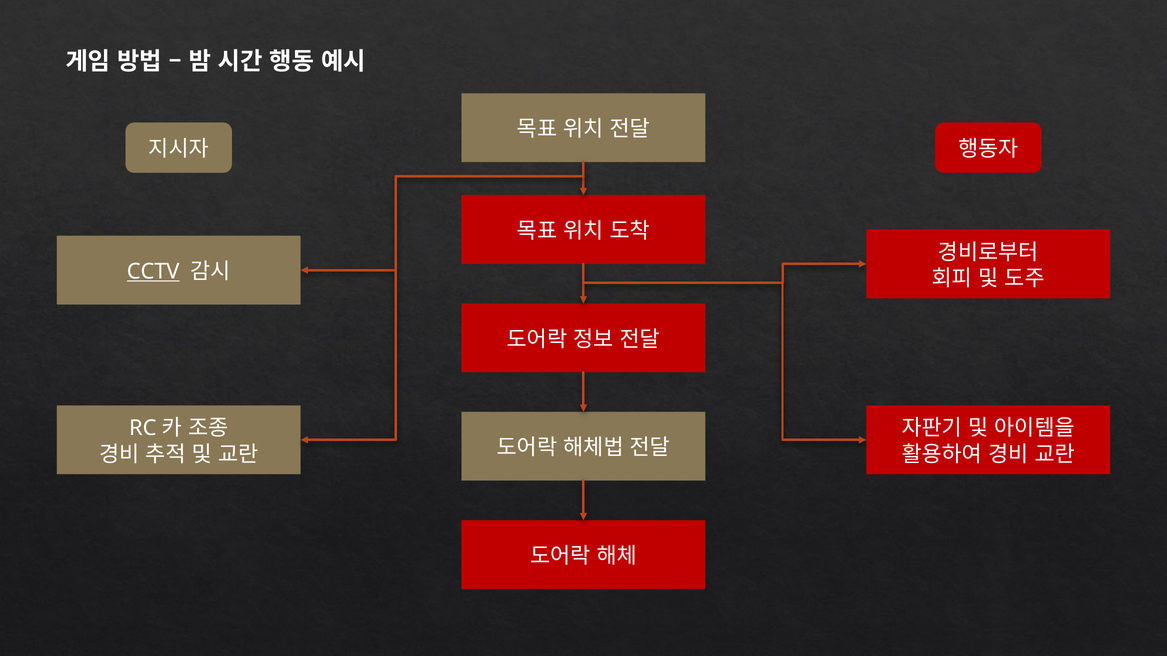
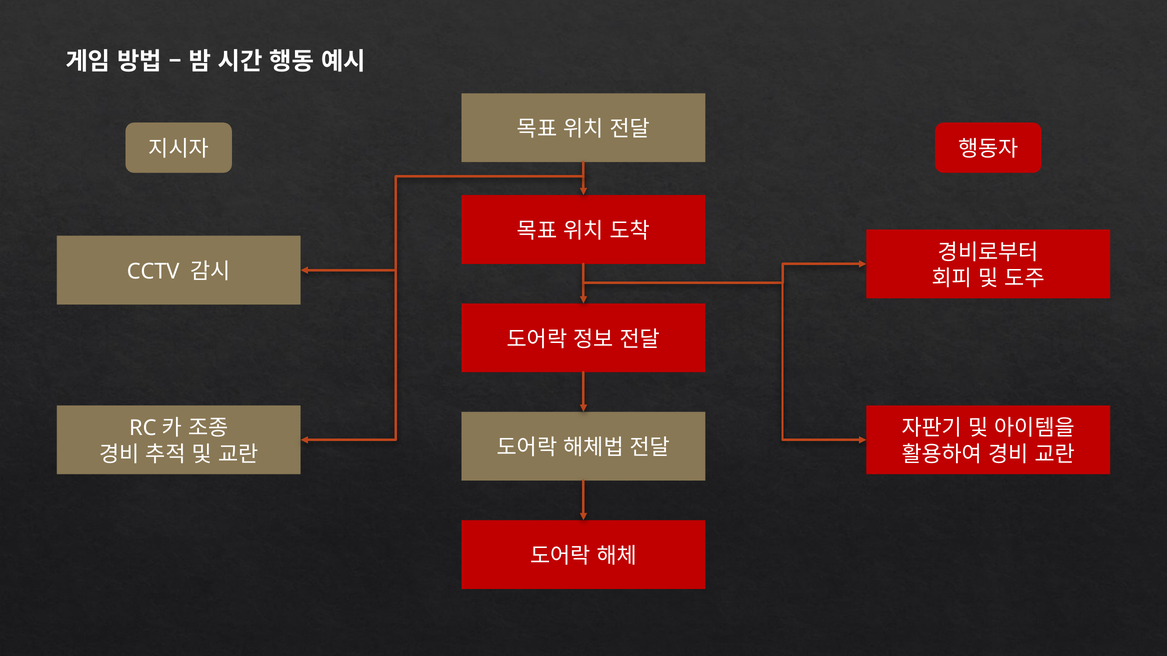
CCTV underline: present -> none (153, 272)
